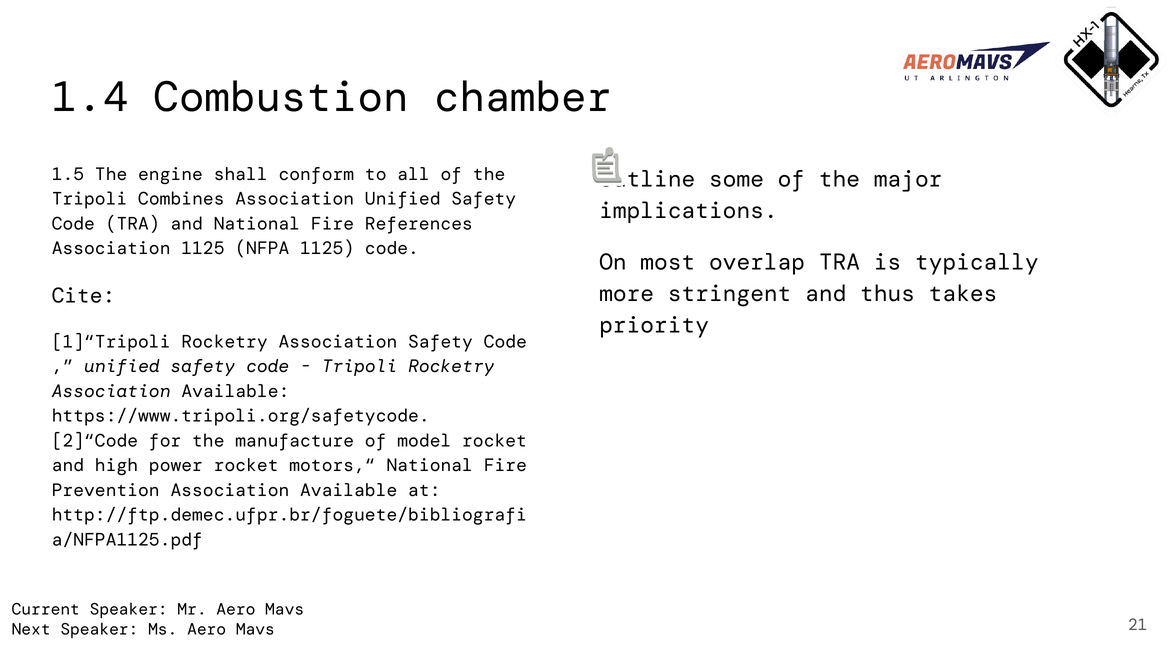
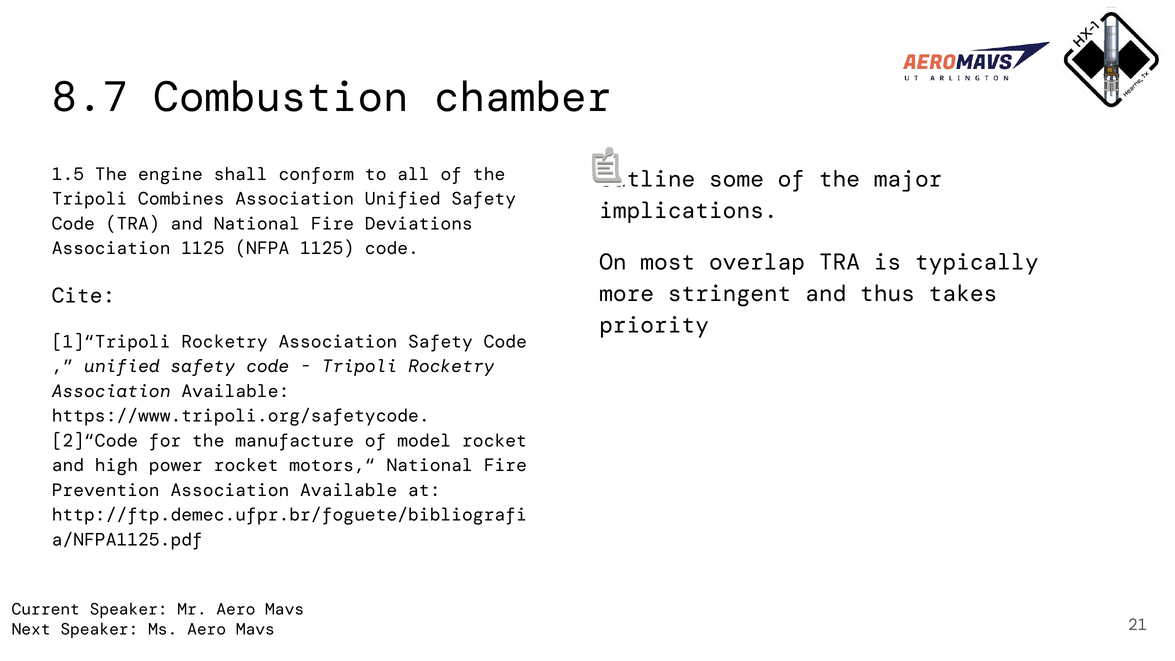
1.4: 1.4 -> 8.7 (90, 97)
References: References -> Deviations (419, 224)
